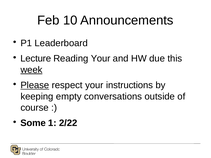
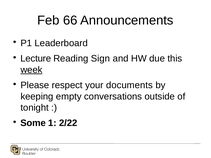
10: 10 -> 66 (70, 20)
Reading Your: Your -> Sign (101, 59)
Please underline: present -> none (35, 85)
instructions: instructions -> documents (129, 85)
course: course -> tonight (35, 108)
